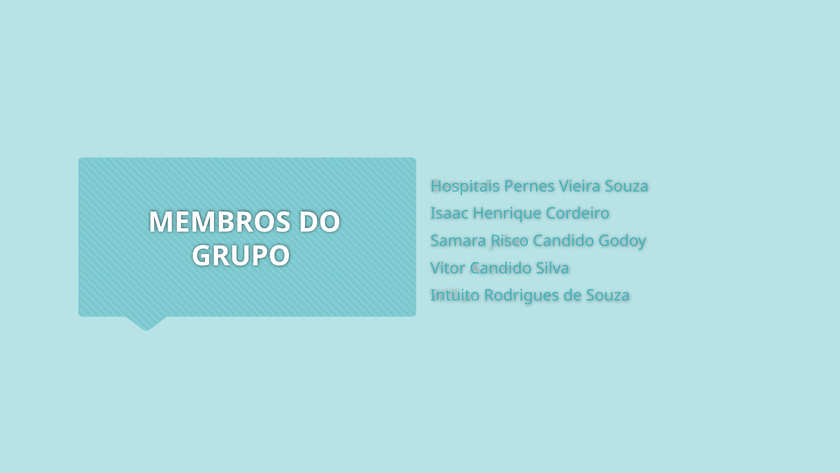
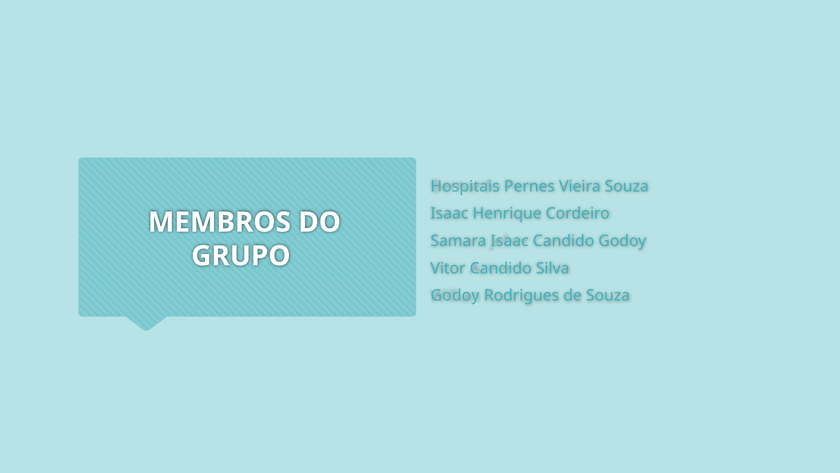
Samara Risco: Risco -> Isaac (510, 241)
Intuito: Intuito -> Godoy (455, 295)
